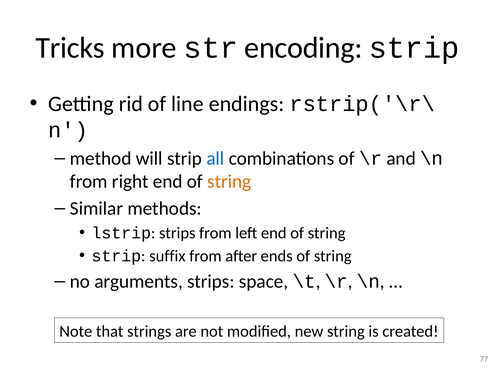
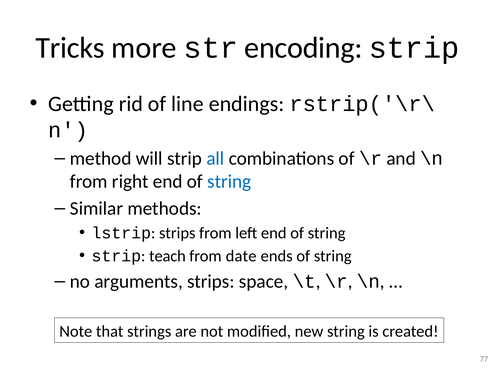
string colour: orange -> blue (229, 182)
suffix: suffix -> teach (167, 256)
after: after -> date (241, 256)
